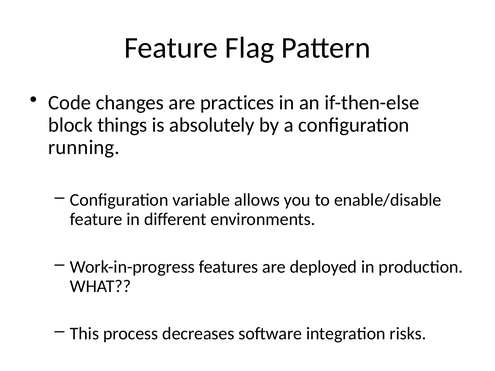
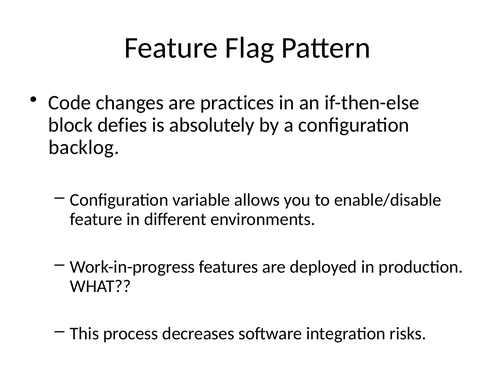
things: things -> defies (122, 125)
running: running -> backlog (84, 147)
